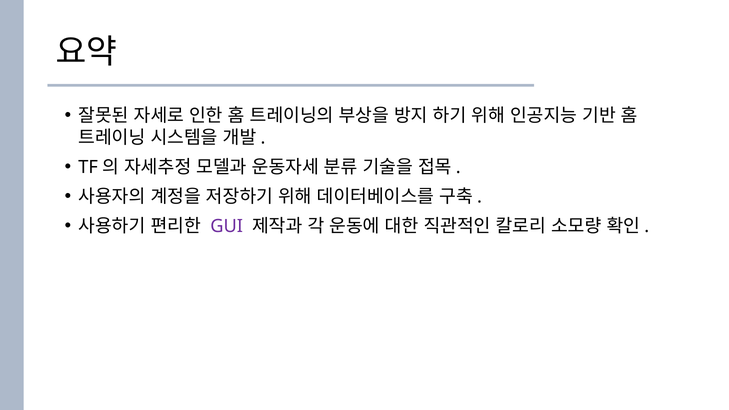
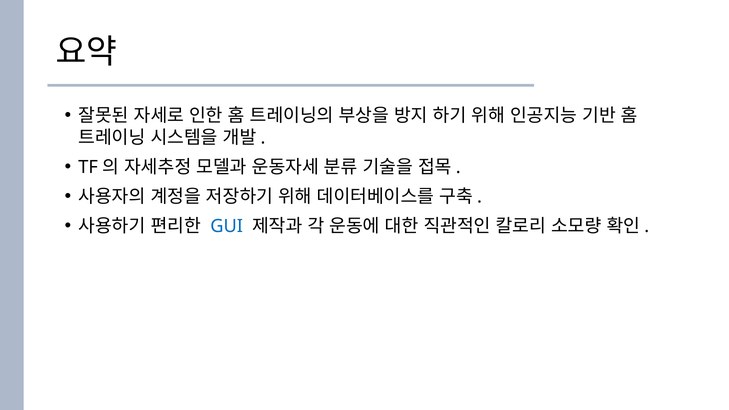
GUI colour: purple -> blue (227, 226)
